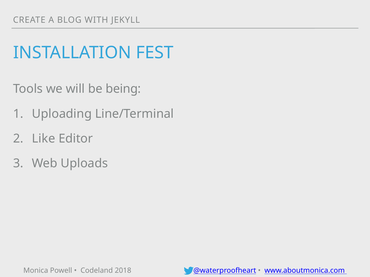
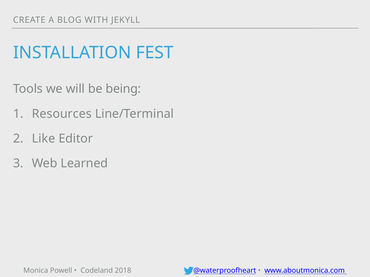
Uploading: Uploading -> Resources (62, 114)
Uploads: Uploads -> Learned (84, 164)
